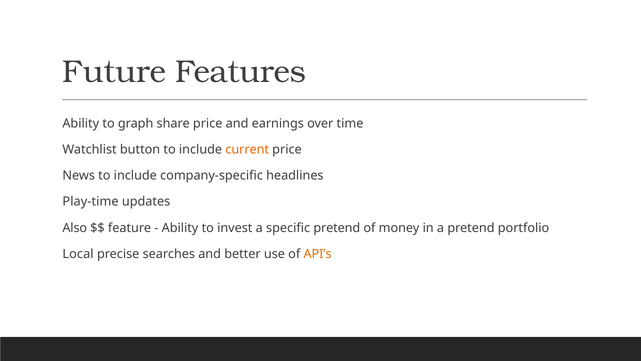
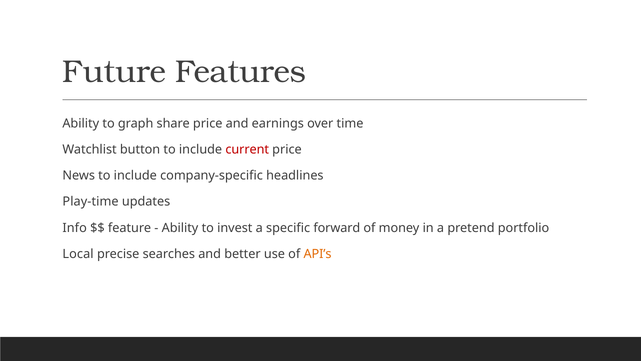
current colour: orange -> red (247, 149)
Also: Also -> Info (75, 228)
specific pretend: pretend -> forward (337, 228)
